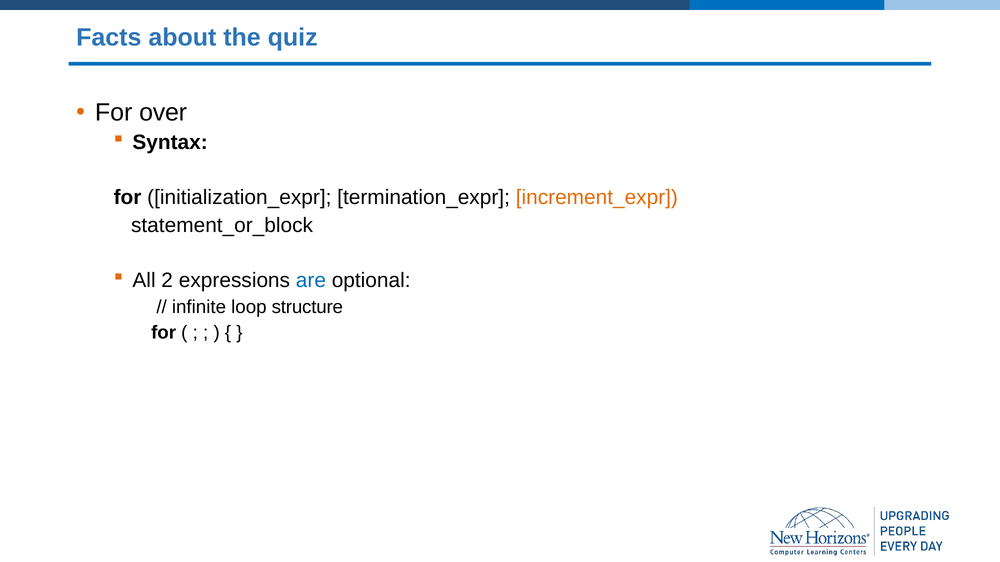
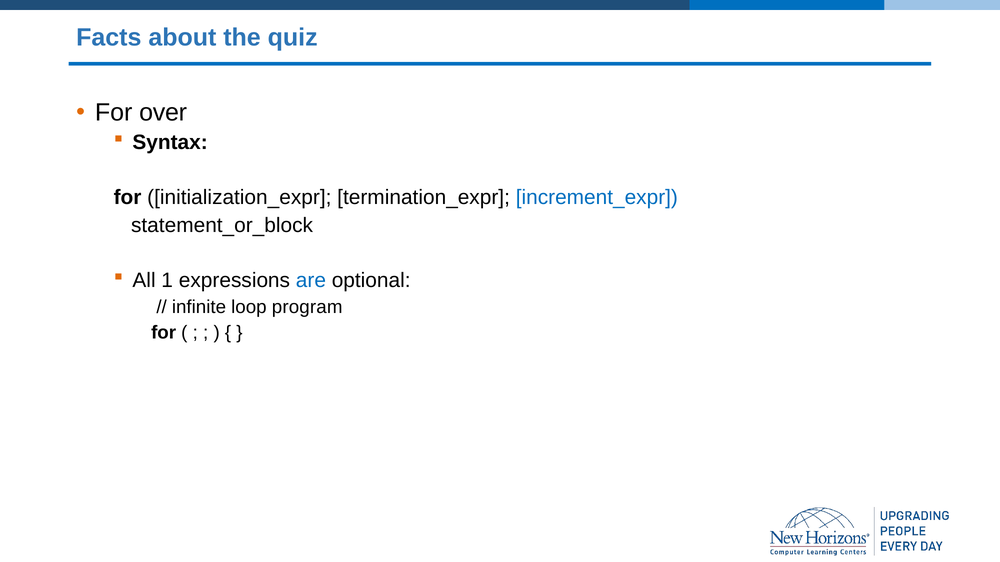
increment_expr colour: orange -> blue (597, 198)
2: 2 -> 1 (167, 281)
structure: structure -> program (307, 307)
